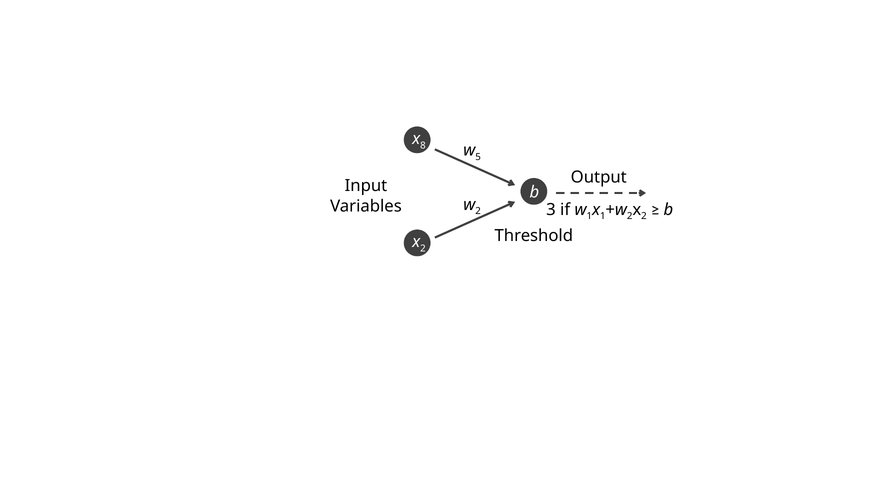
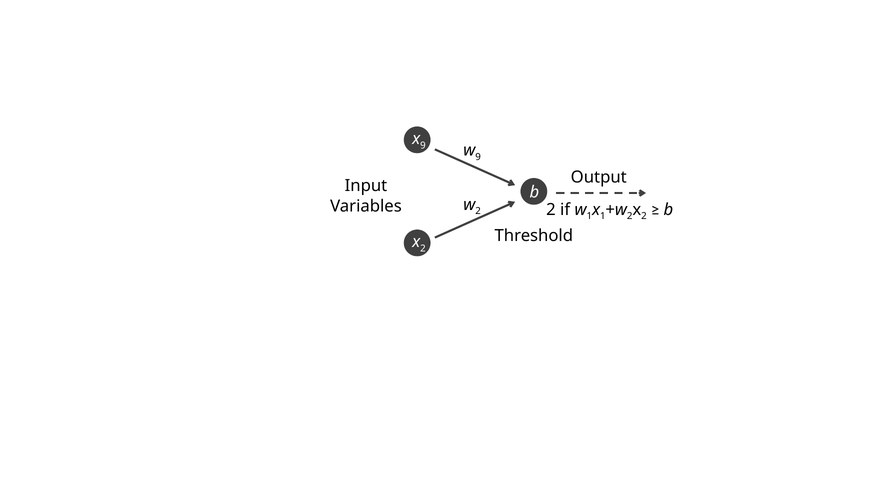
8: 8 -> 9 (423, 145)
5: 5 -> 9 (478, 157)
3: 3 -> 2 (551, 210)
